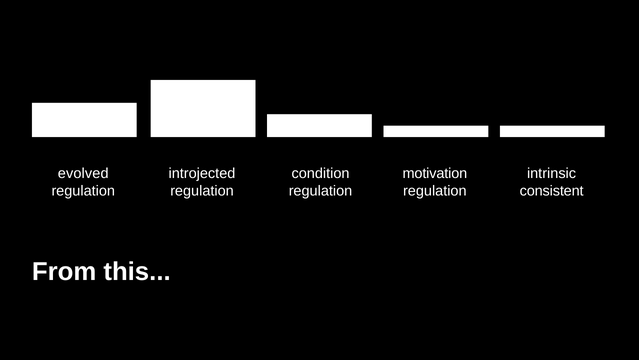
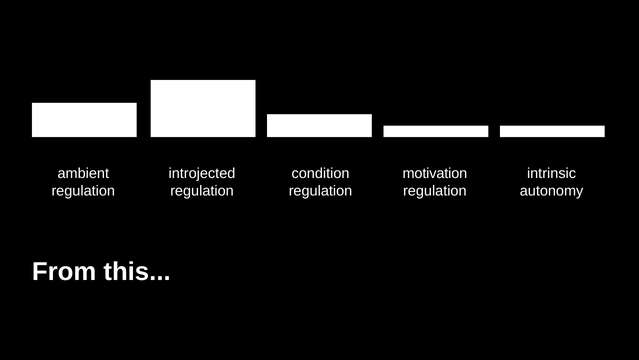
evolved: evolved -> ambient (83, 173)
consistent: consistent -> autonomy (552, 191)
